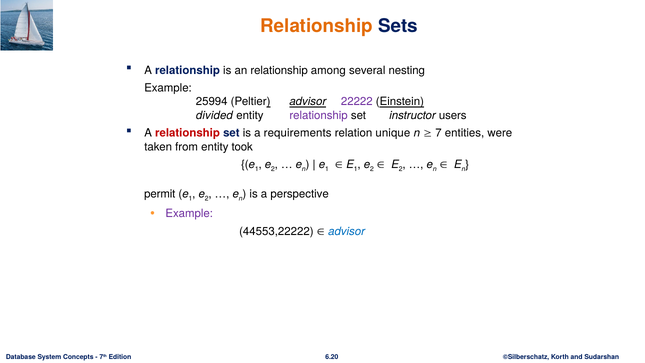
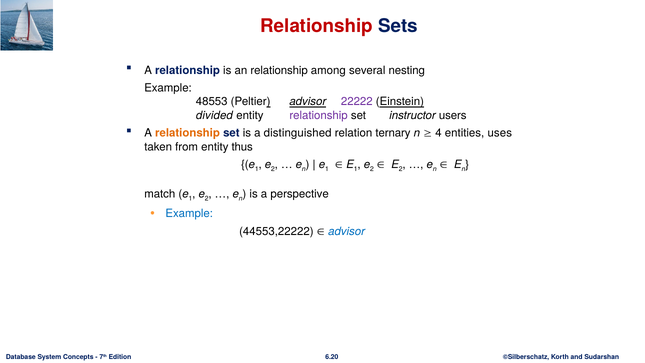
Relationship colour: orange -> red (317, 26)
25994: 25994 -> 48553 (212, 102)
relationship colour: red -> orange (187, 133)
requirements: requirements -> distinguished (298, 133)
unique: unique -> ternary (393, 133)
7: 7 -> 4 (438, 133)
were: were -> uses (500, 133)
took: took -> thus (242, 147)
permit: permit -> match (160, 194)
Example colour: purple -> blue (189, 213)
